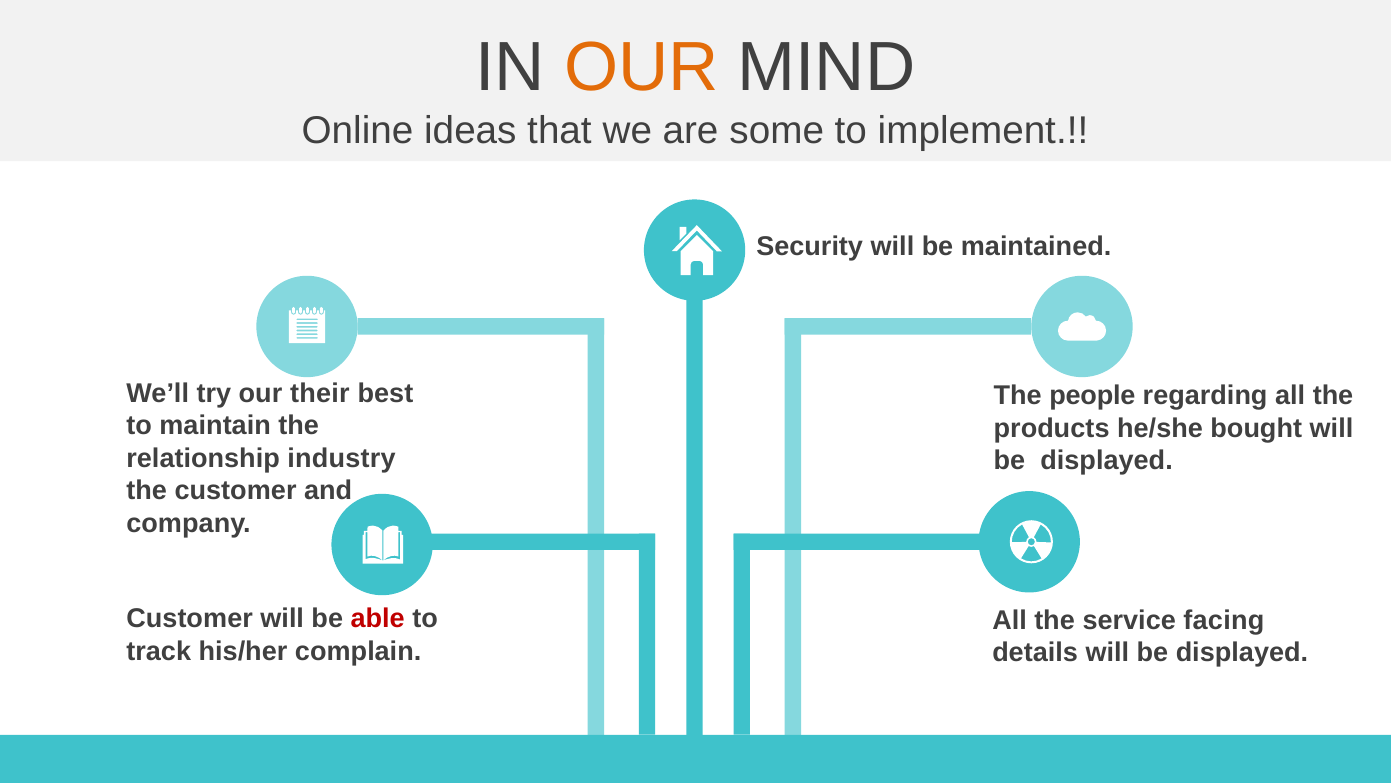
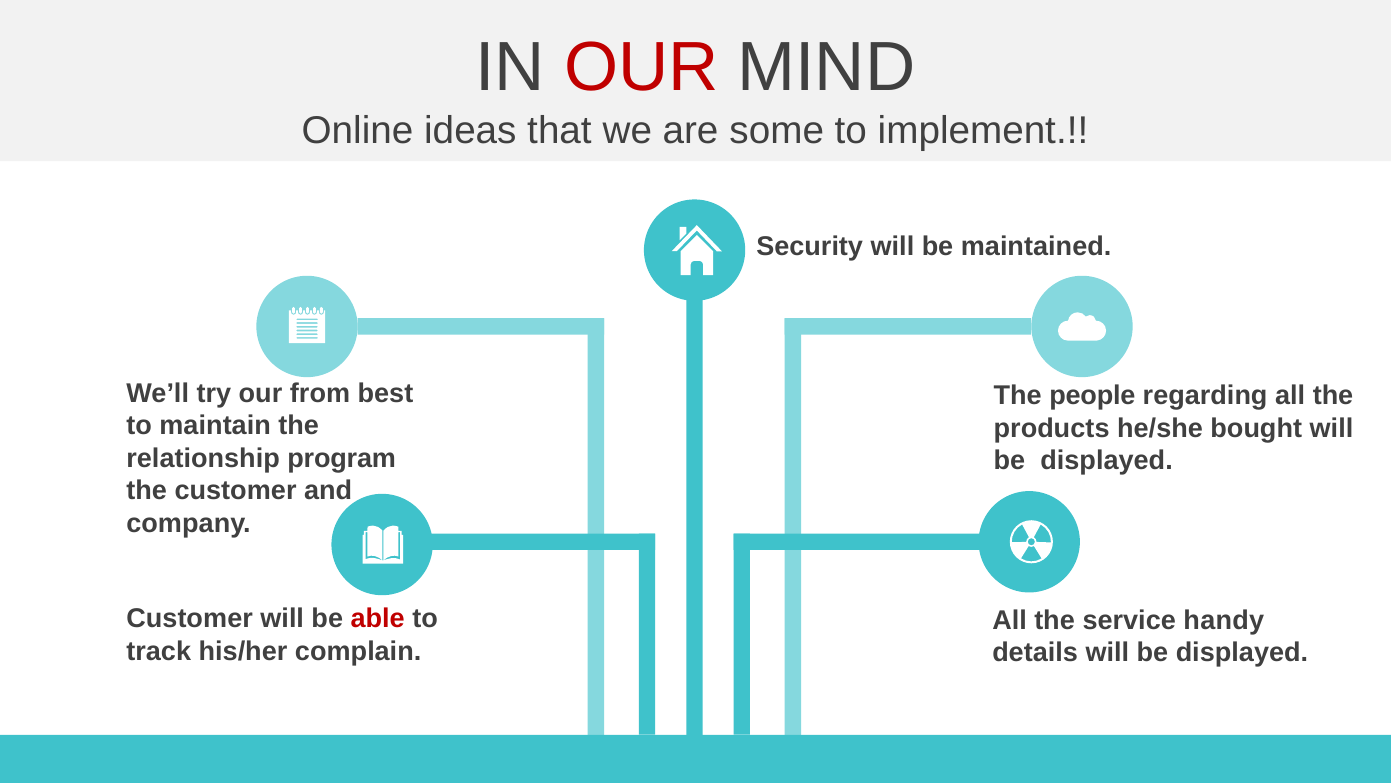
OUR colour: orange -> red (641, 67)
their: their -> from (320, 393)
industry: industry -> program (342, 458)
facing: facing -> handy (1224, 620)
